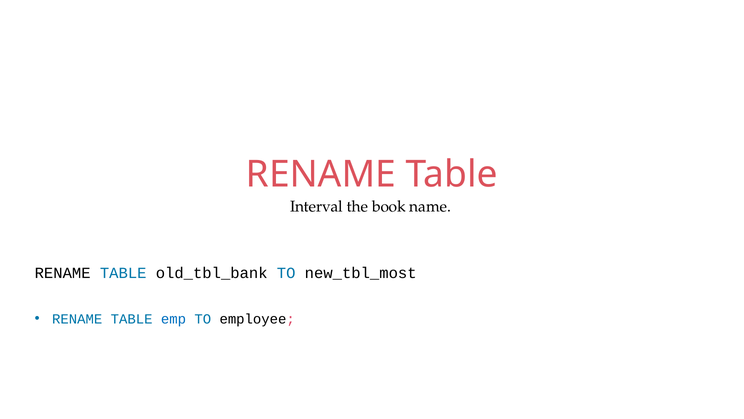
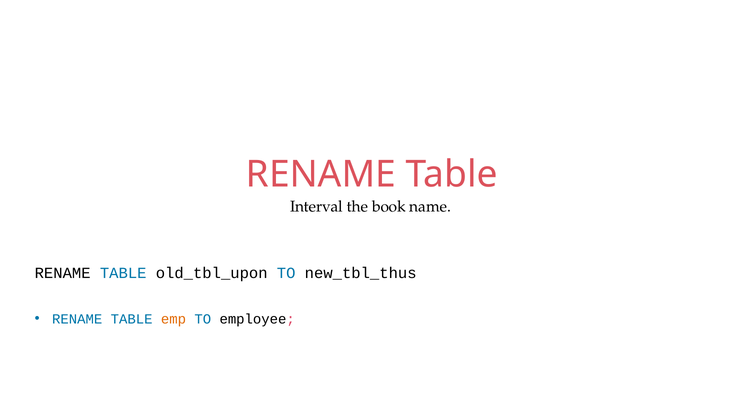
old_tbl_bank: old_tbl_bank -> old_tbl_upon (212, 273)
new_tbl_most: new_tbl_most -> new_tbl_thus (361, 273)
emp colour: blue -> orange (173, 319)
